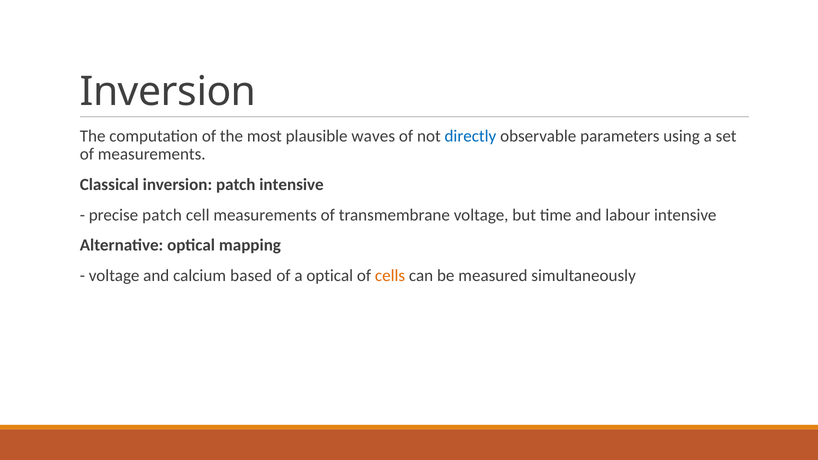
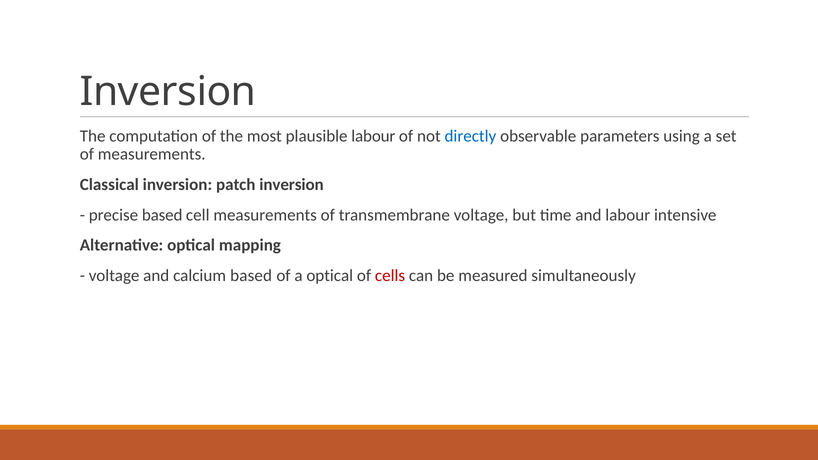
plausible waves: waves -> labour (373, 136)
patch intensive: intensive -> inversion (292, 185)
precise patch: patch -> based (162, 215)
cells colour: orange -> red (390, 276)
